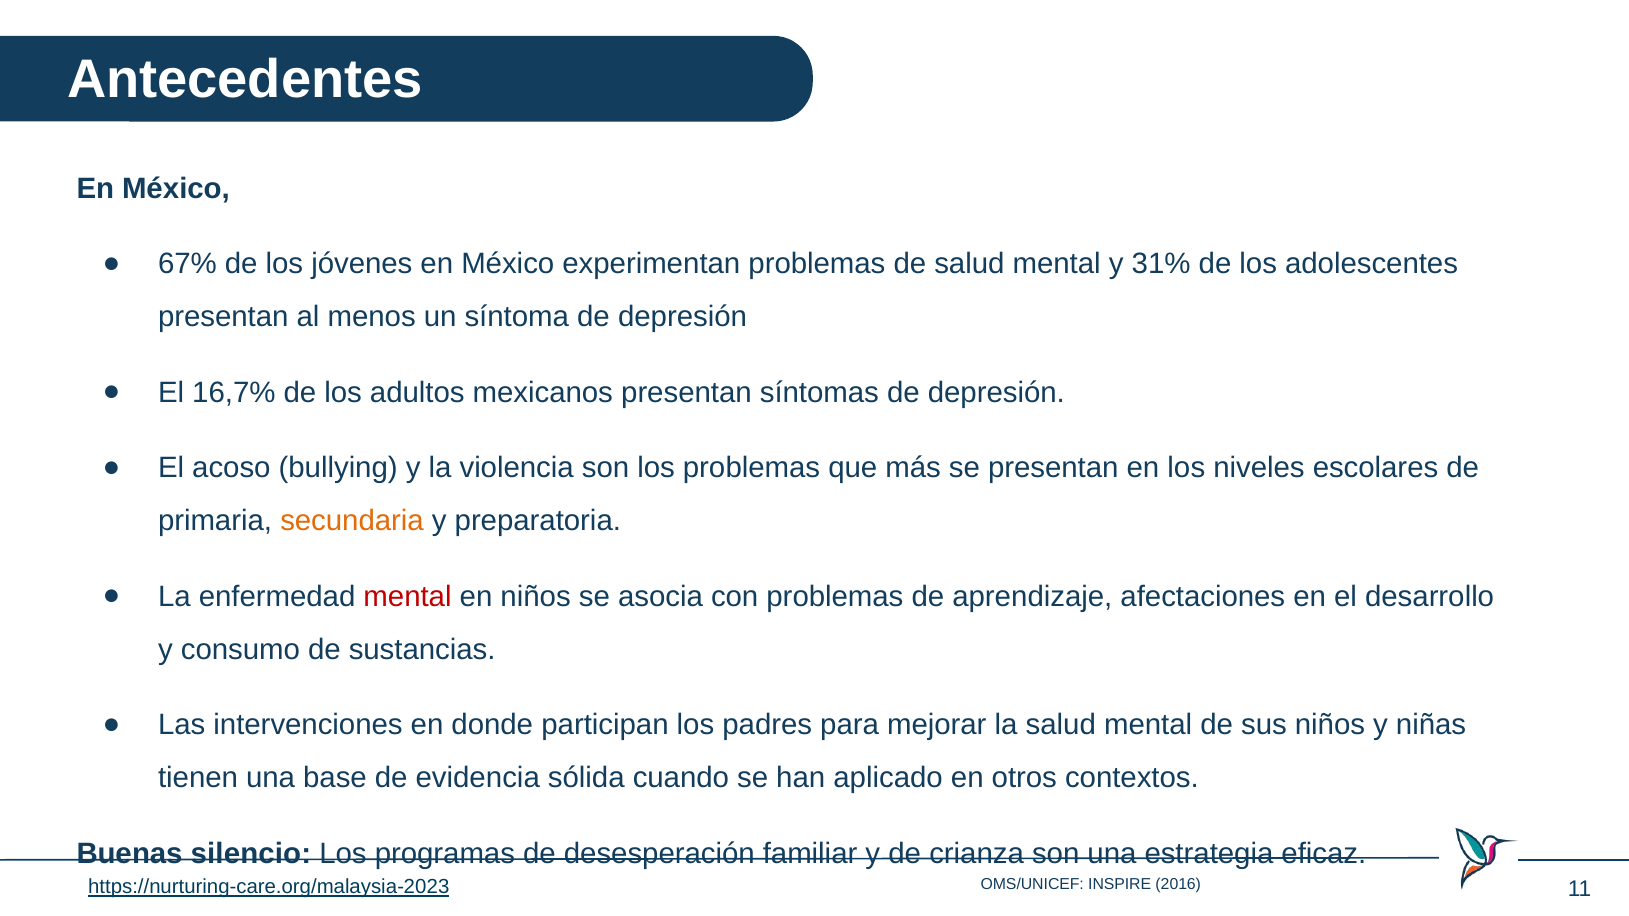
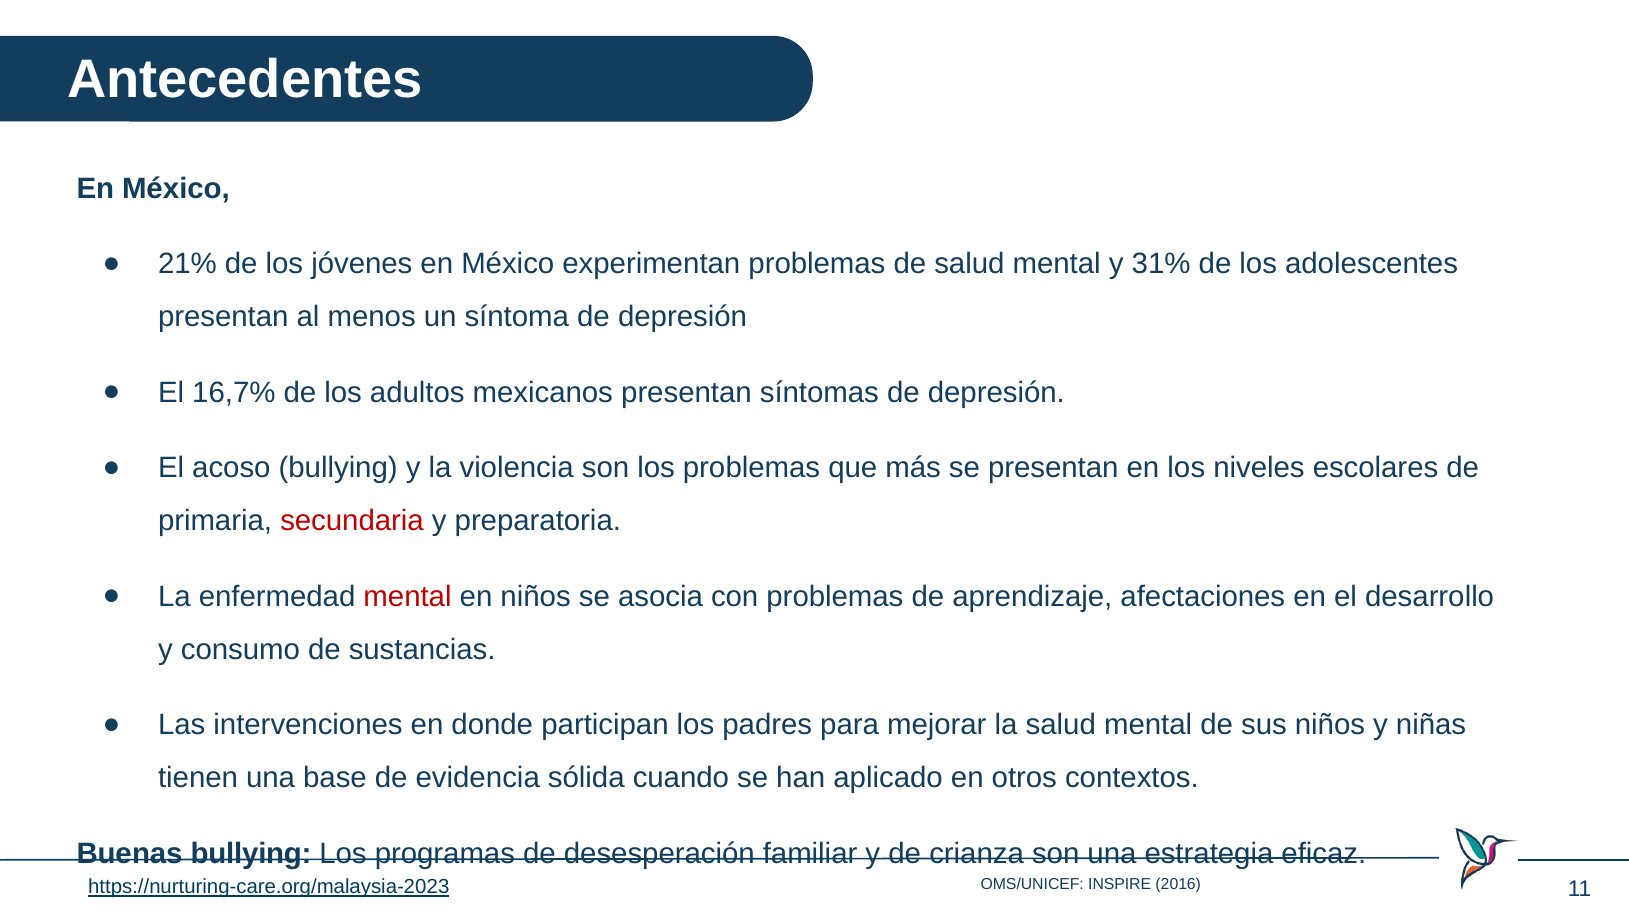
67%: 67% -> 21% (187, 264)
secundaria colour: orange -> red (352, 521)
Buenas silencio: silencio -> bullying (251, 854)
